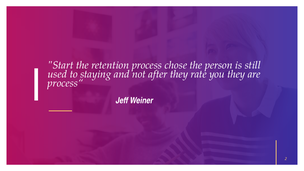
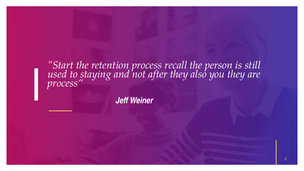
chose: chose -> recall (176, 65)
rate: rate -> also (199, 74)
